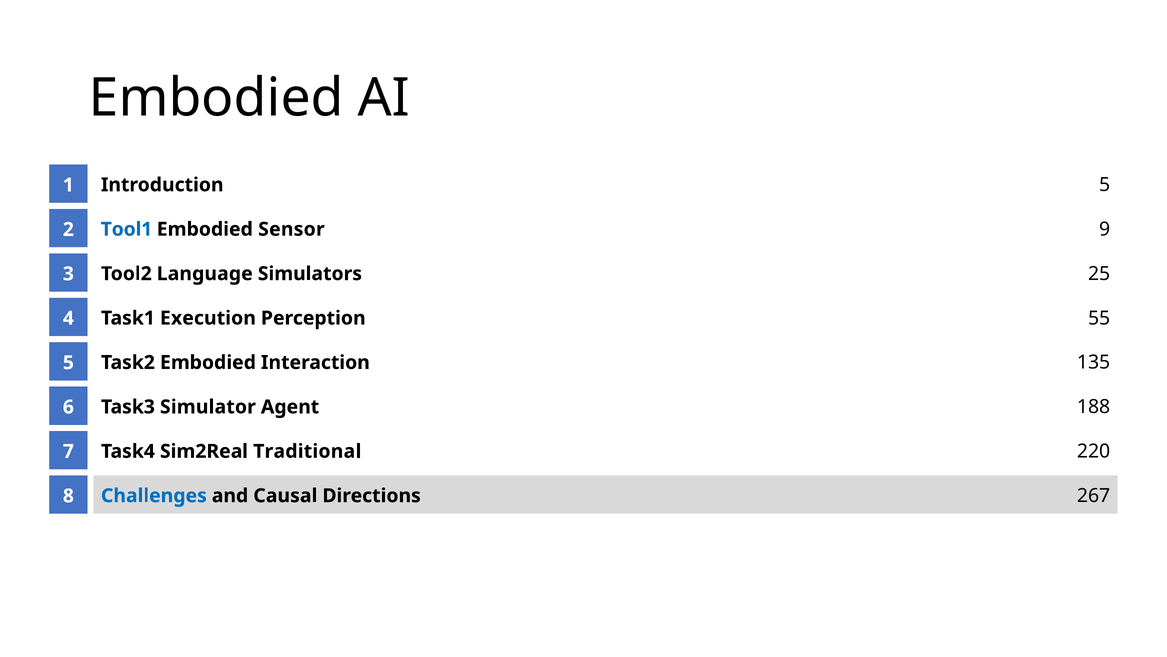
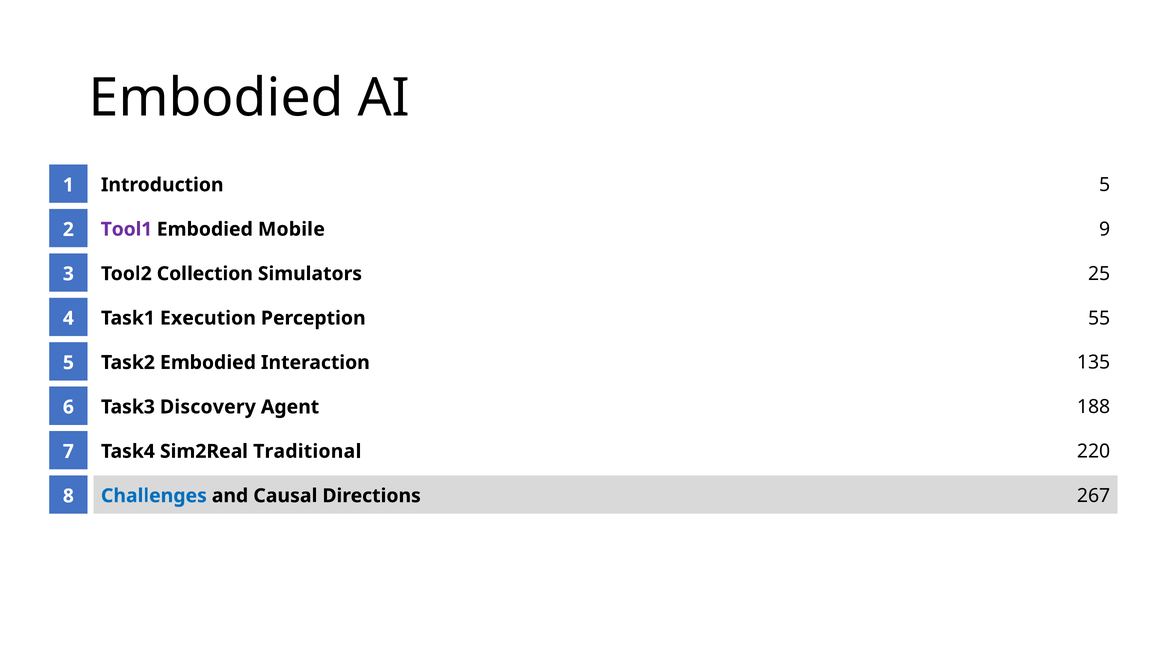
Tool1 colour: blue -> purple (126, 229)
Sensor: Sensor -> Mobile (291, 229)
Language: Language -> Collection (205, 273)
Simulator: Simulator -> Discovery (208, 407)
